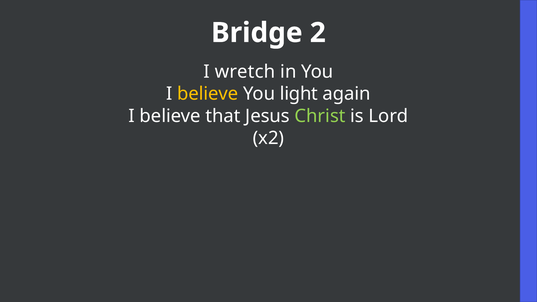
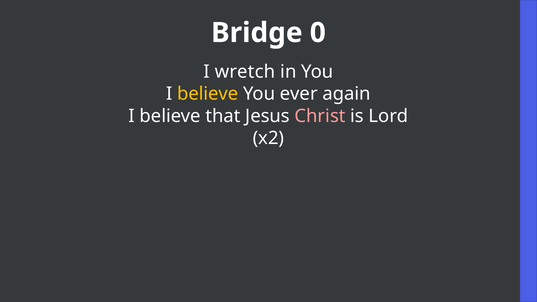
2: 2 -> 0 (318, 33)
light: light -> ever (299, 94)
Christ colour: light green -> pink (320, 116)
